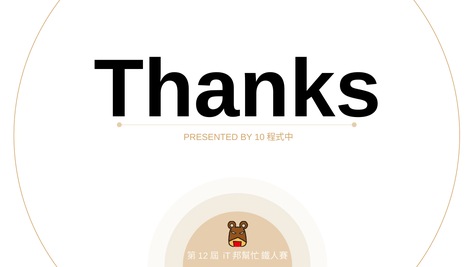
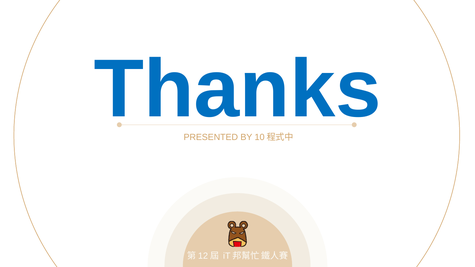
Thanks colour: black -> blue (237, 89)
